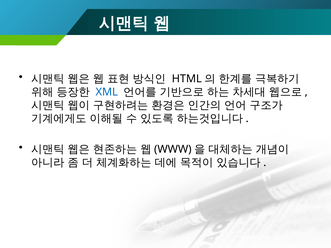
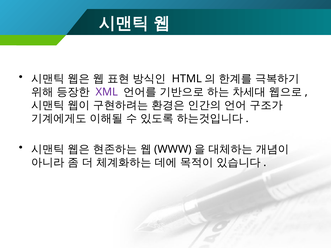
XML colour: blue -> purple (107, 92)
